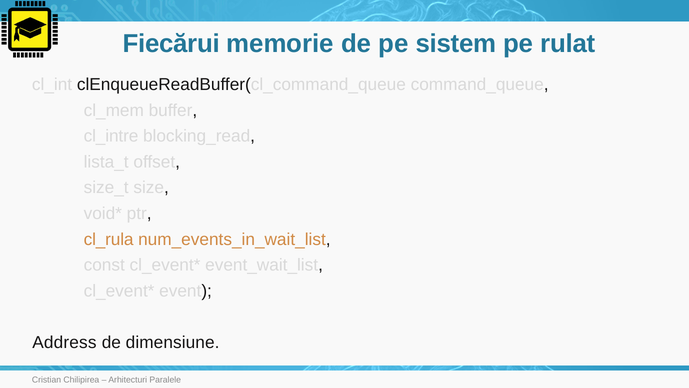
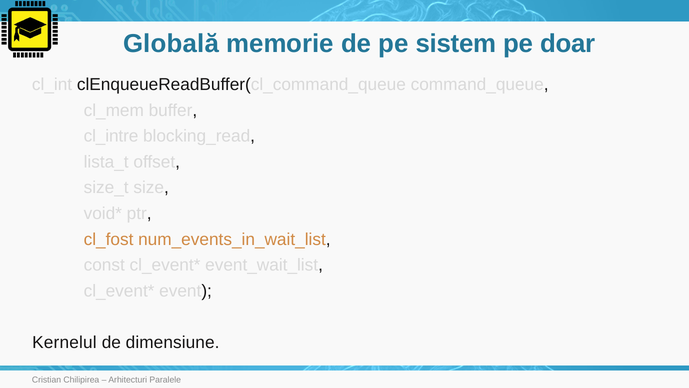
Fiecărui: Fiecărui -> Globală (171, 44)
rulat: rulat -> doar (568, 44)
cl_rula: cl_rula -> cl_fost (109, 239)
Address: Address -> Kernelul (64, 342)
